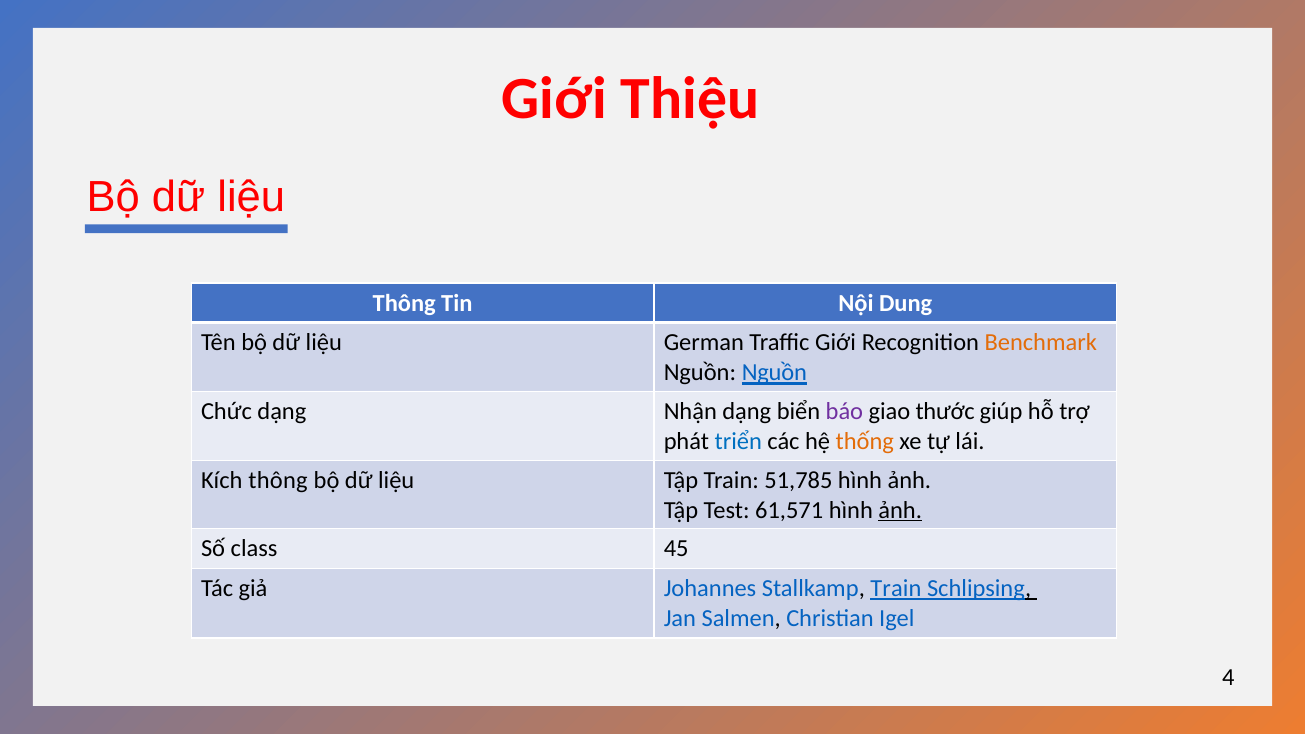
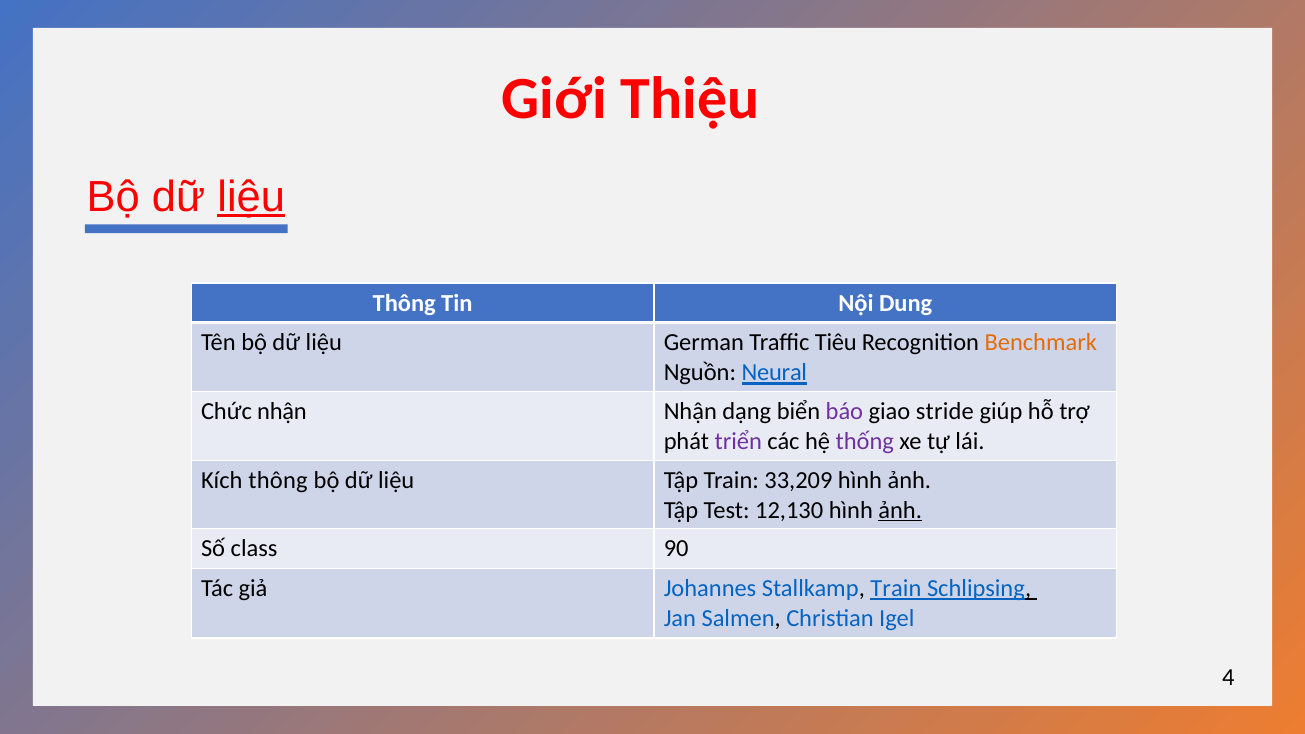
liệu underline: none -> present (251, 197)
Traffic Giới: Giới -> Tiêu (836, 343)
Nguồn Nguồn: Nguồn -> Neural (774, 373)
Chức dạng: dạng -> nhận (282, 412)
thước: thước -> stride (945, 412)
triển colour: blue -> purple (738, 442)
thống colour: orange -> purple (865, 442)
51,785: 51,785 -> 33,209 (798, 480)
61,571: 61,571 -> 12,130 (789, 510)
45: 45 -> 90 (676, 549)
